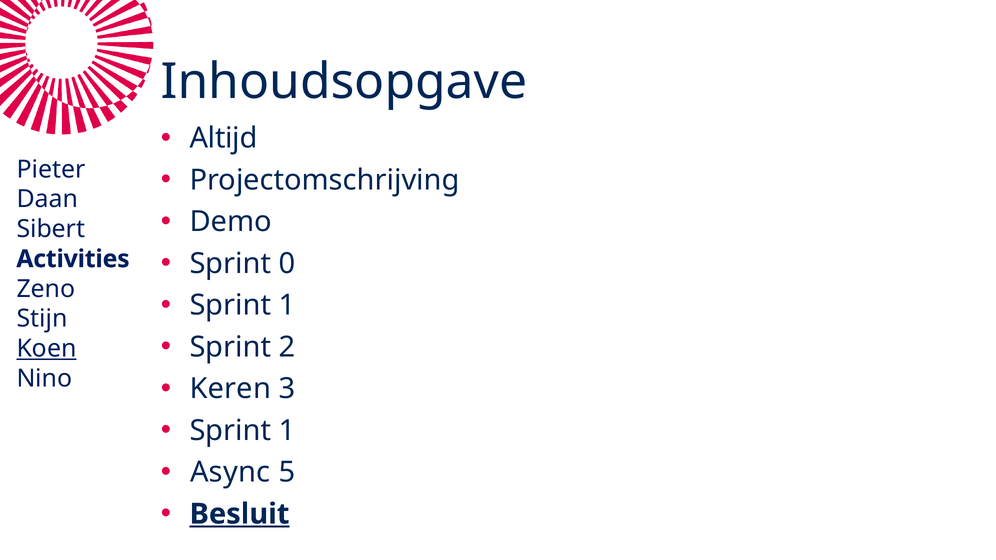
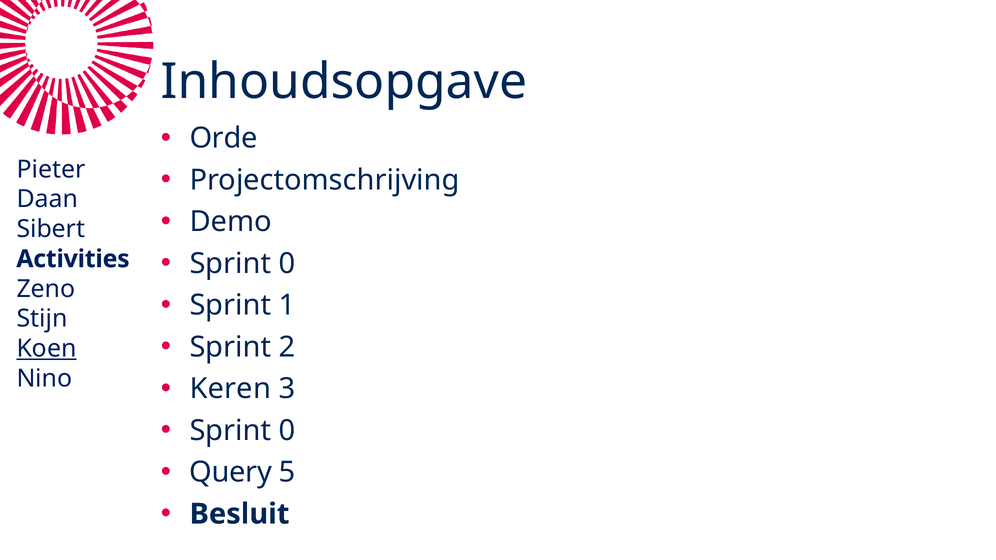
Altijd: Altijd -> Orde (224, 138)
1: 1 -> 0 (287, 431)
Async: Async -> Query (231, 472)
Besluit underline: present -> none (240, 514)
